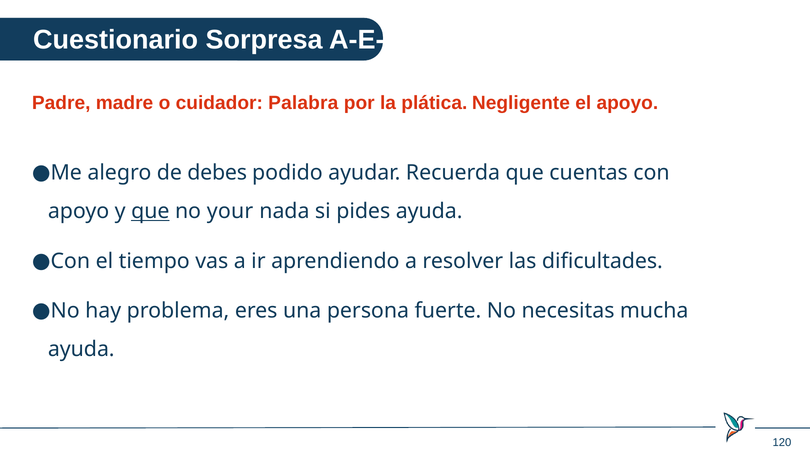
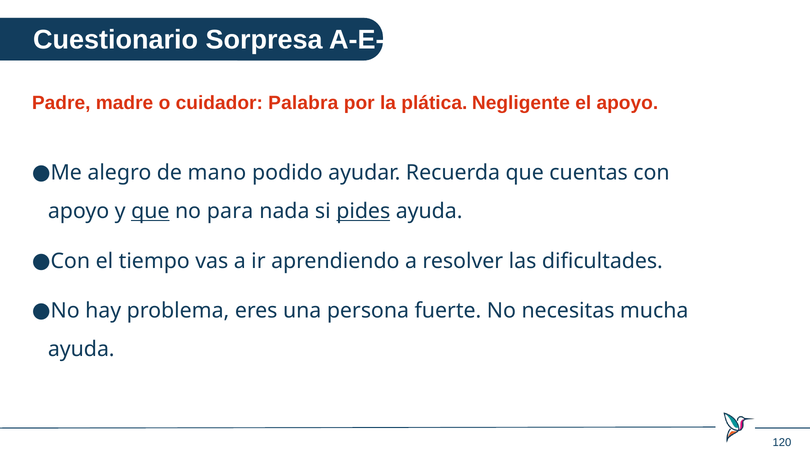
debes: debes -> mano (217, 173)
your: your -> para (230, 211)
pides underline: none -> present (363, 211)
